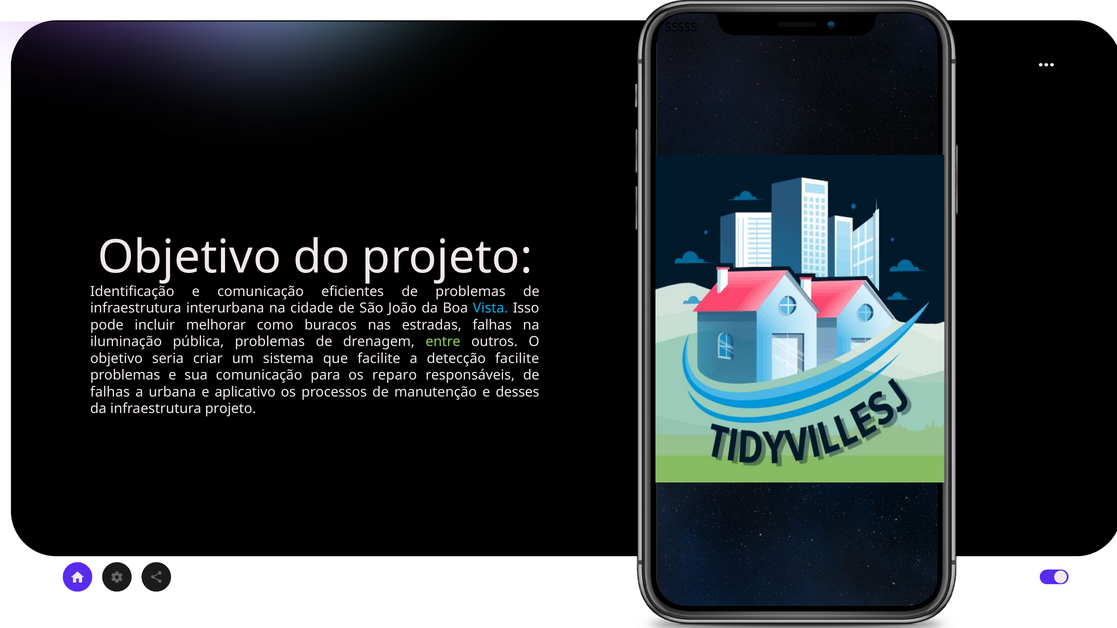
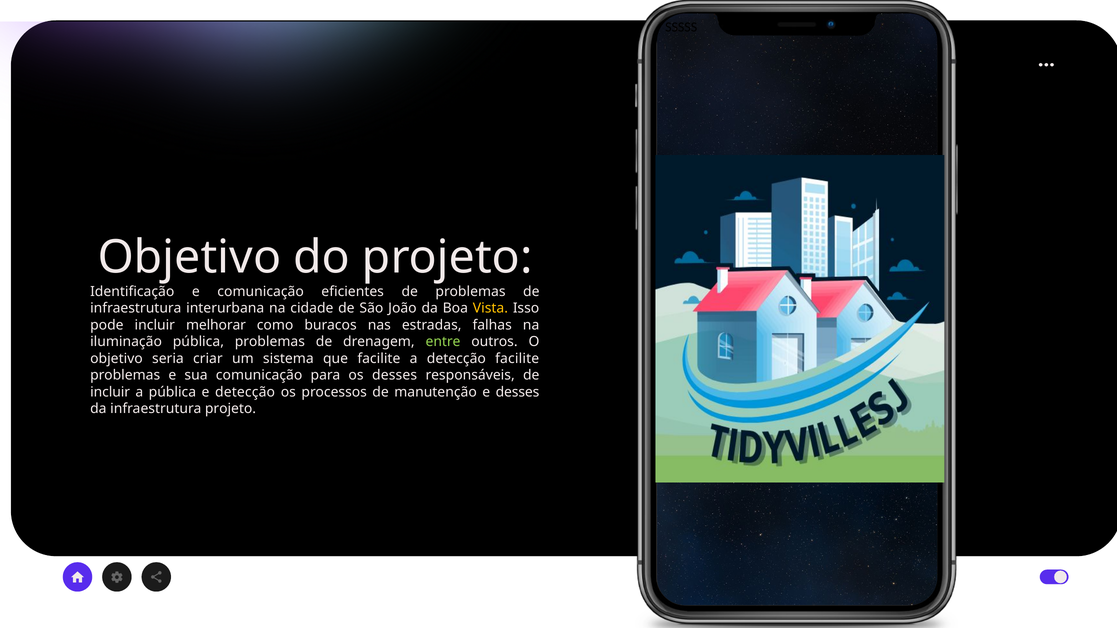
Vista colour: light blue -> yellow (490, 308)
os reparo: reparo -> desses (395, 375)
falhas: falhas -> incluir (110, 392)
a urbana: urbana -> pública (172, 392)
e aplicativo: aplicativo -> detecção (245, 392)
